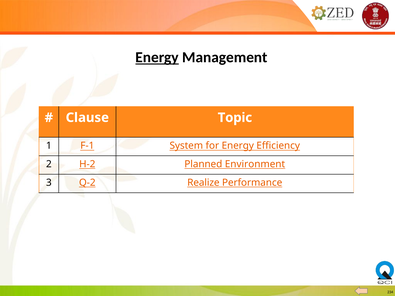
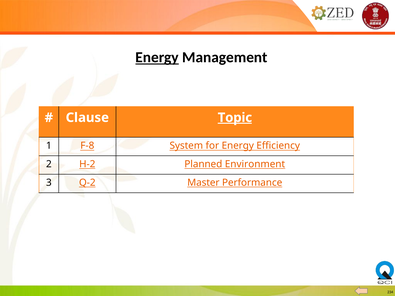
Topic underline: none -> present (235, 118)
F-1: F-1 -> F-8 (87, 146)
Realize: Realize -> Master (203, 183)
